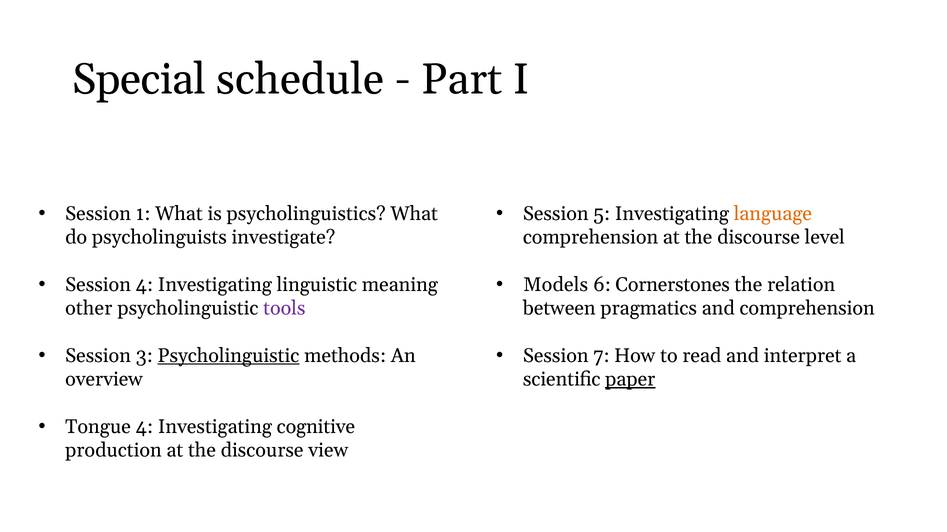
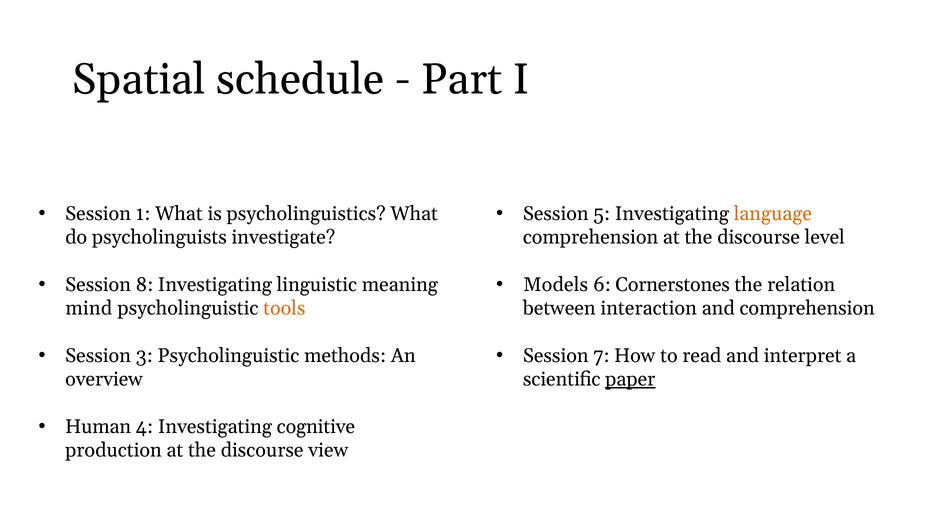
Special: Special -> Spatial (139, 80)
Session 4: 4 -> 8 (144, 285)
other: other -> mind (89, 309)
tools colour: purple -> orange (284, 309)
pragmatics: pragmatics -> interaction (649, 309)
Psycholinguistic underline: present -> none (228, 356)
Tongue: Tongue -> Human (98, 427)
